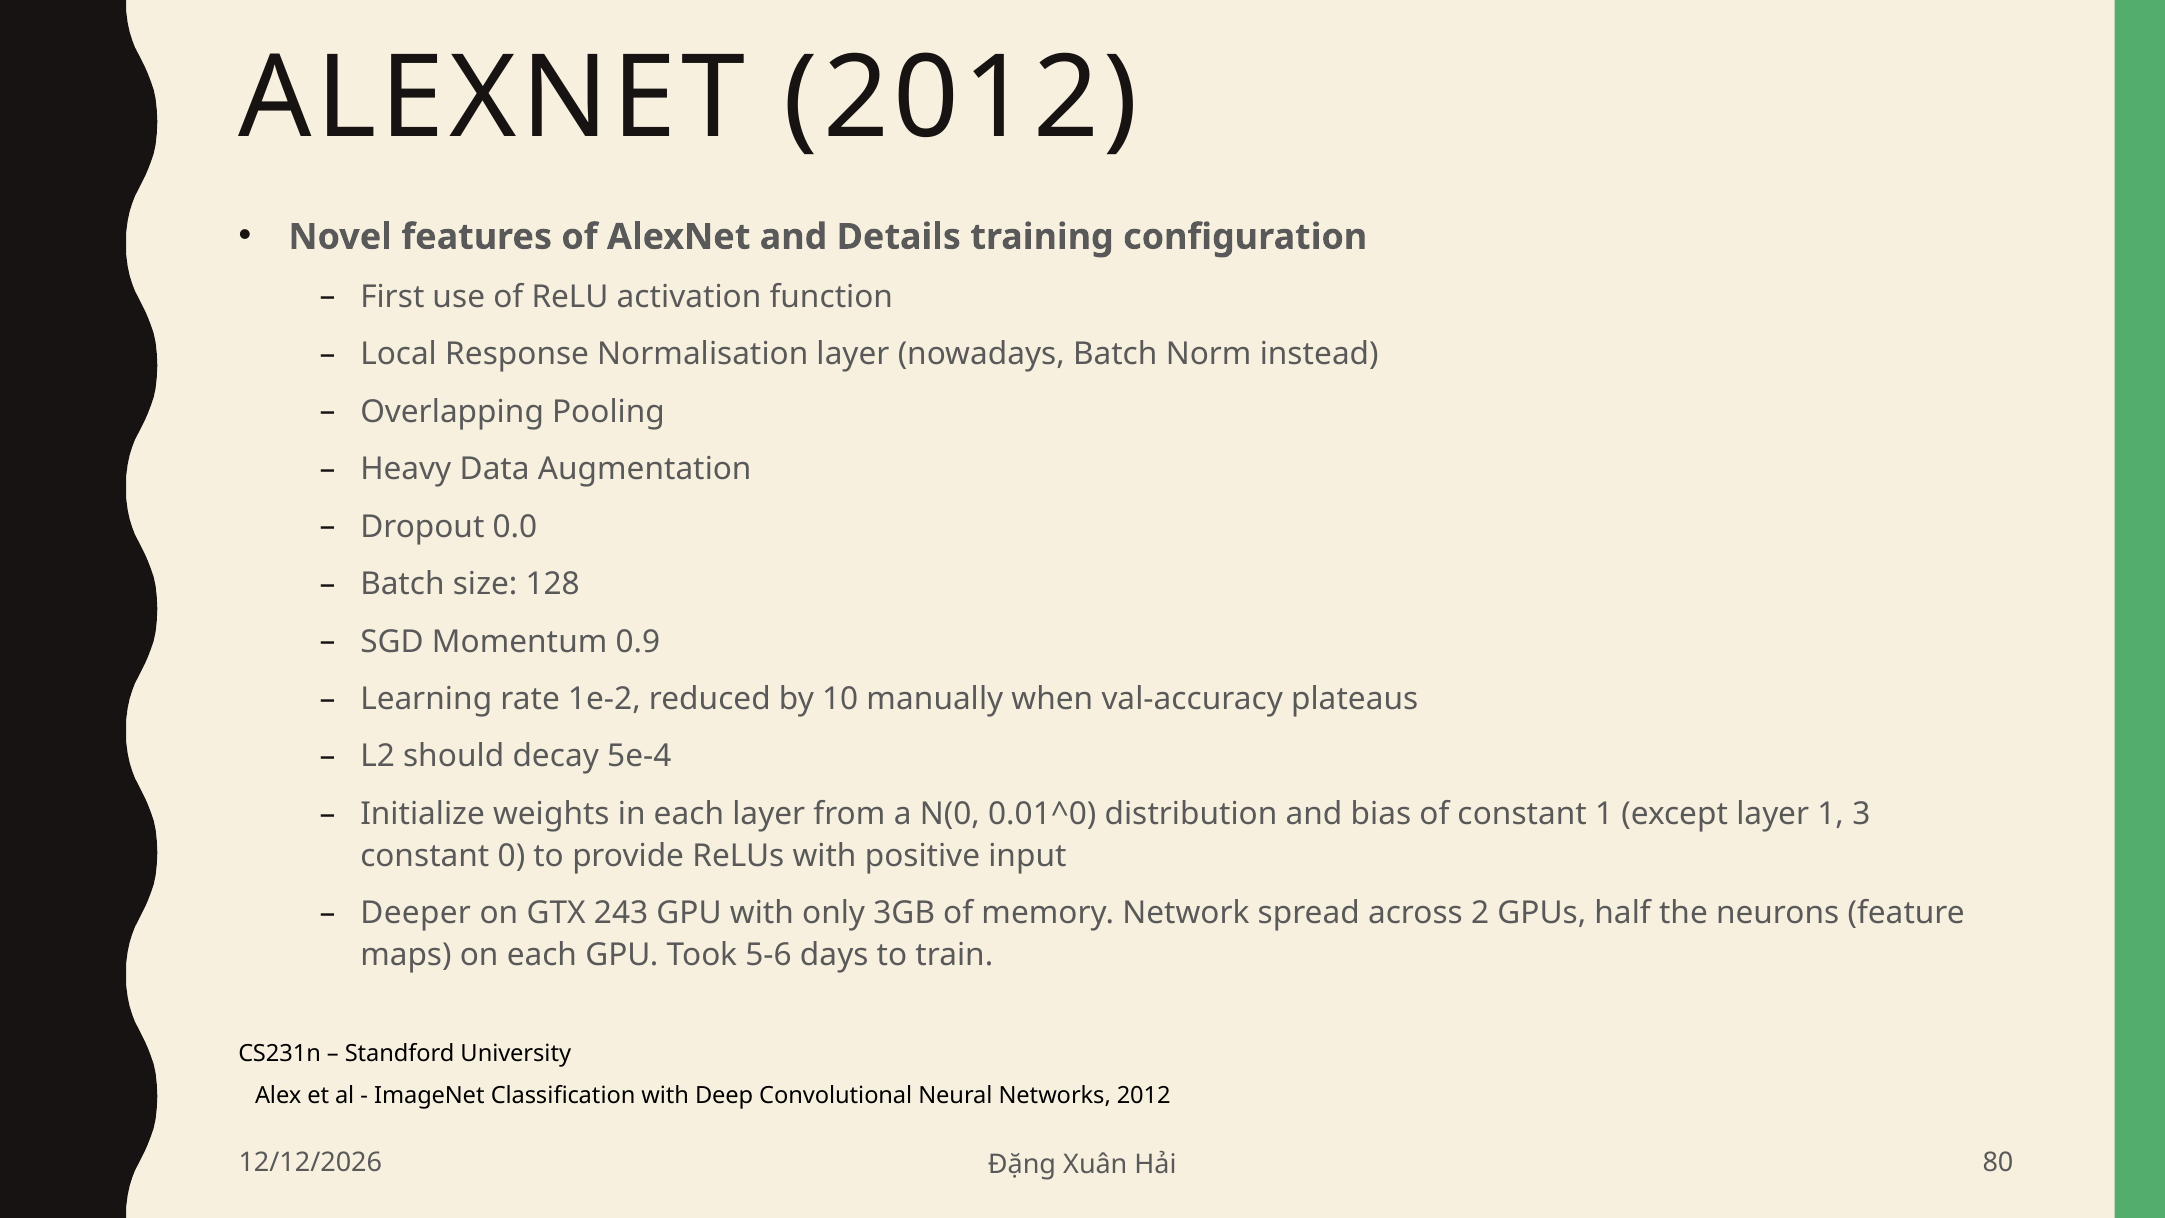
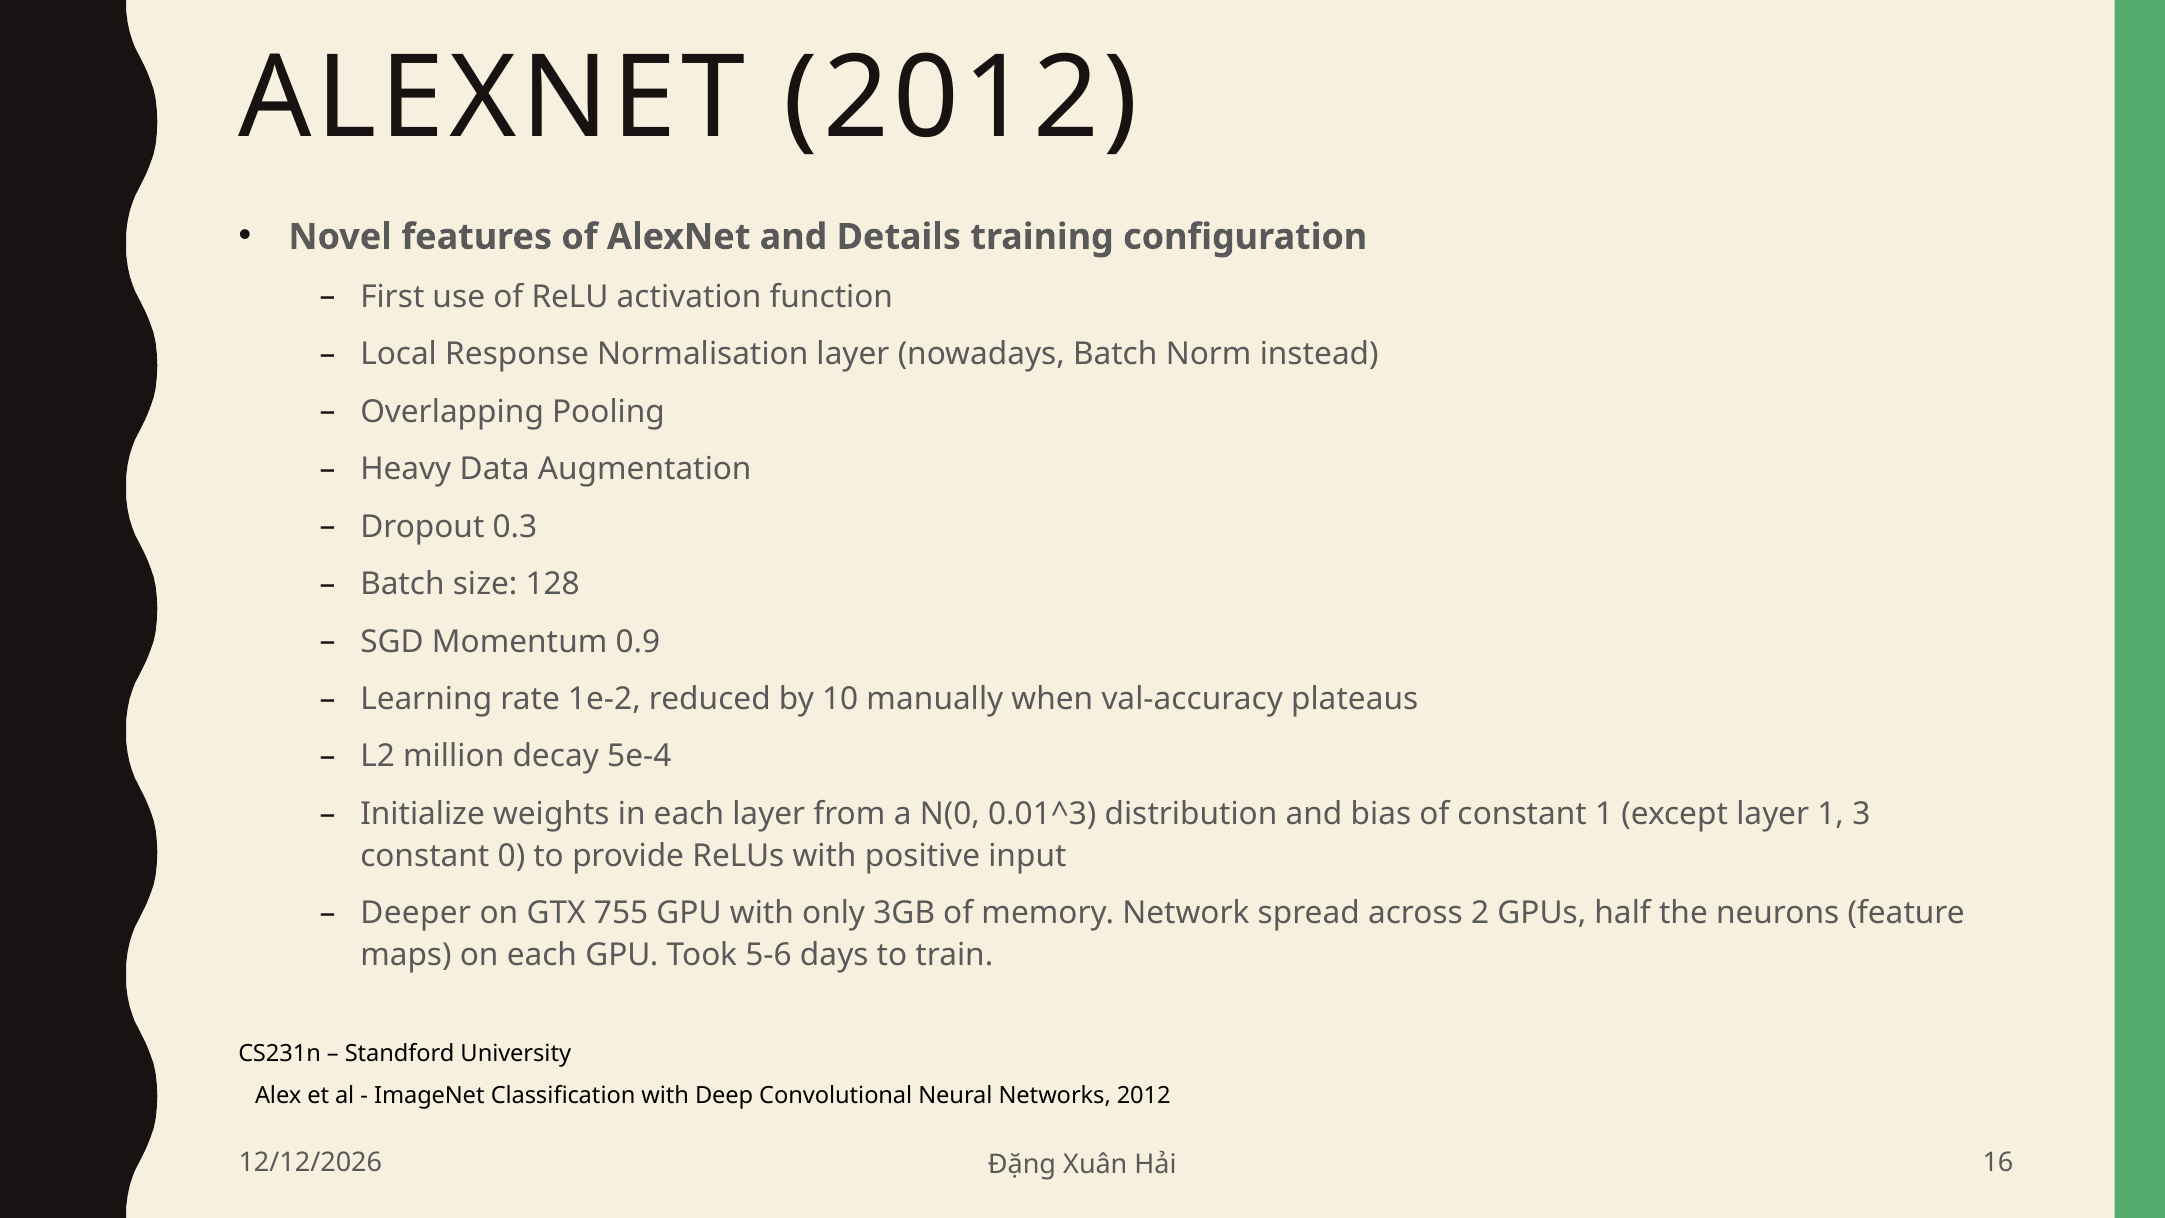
0.0: 0.0 -> 0.3 (515, 527)
should: should -> million (454, 756)
0.01^0: 0.01^0 -> 0.01^3 (1042, 814)
243: 243 -> 755 (621, 913)
80: 80 -> 16 (1998, 1163)
